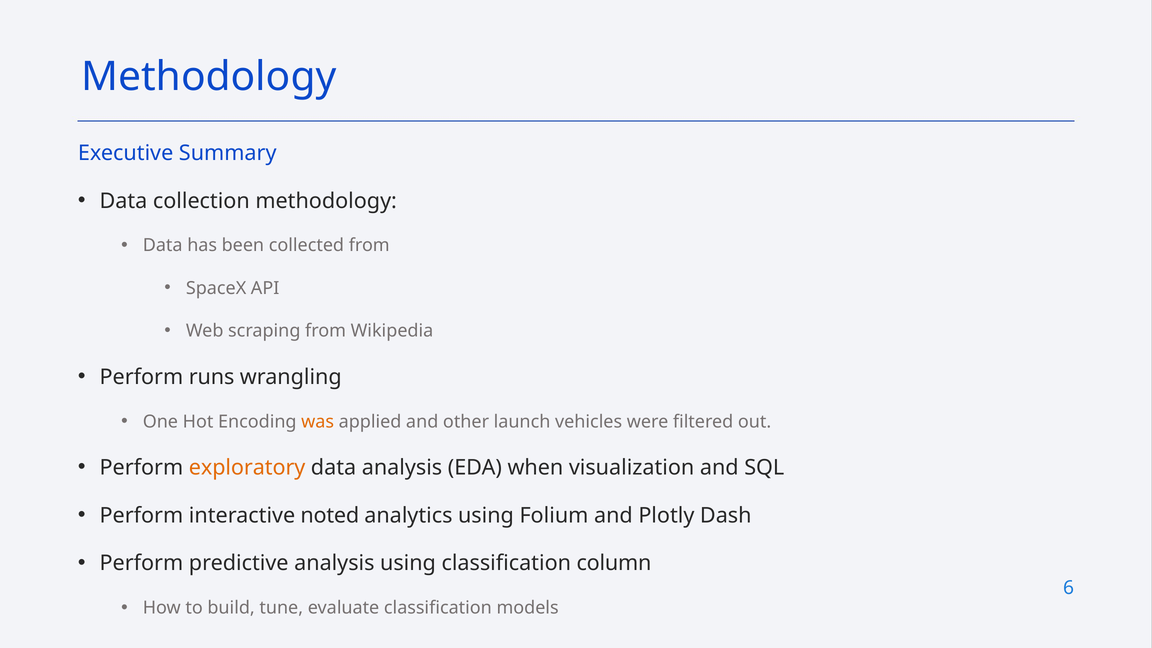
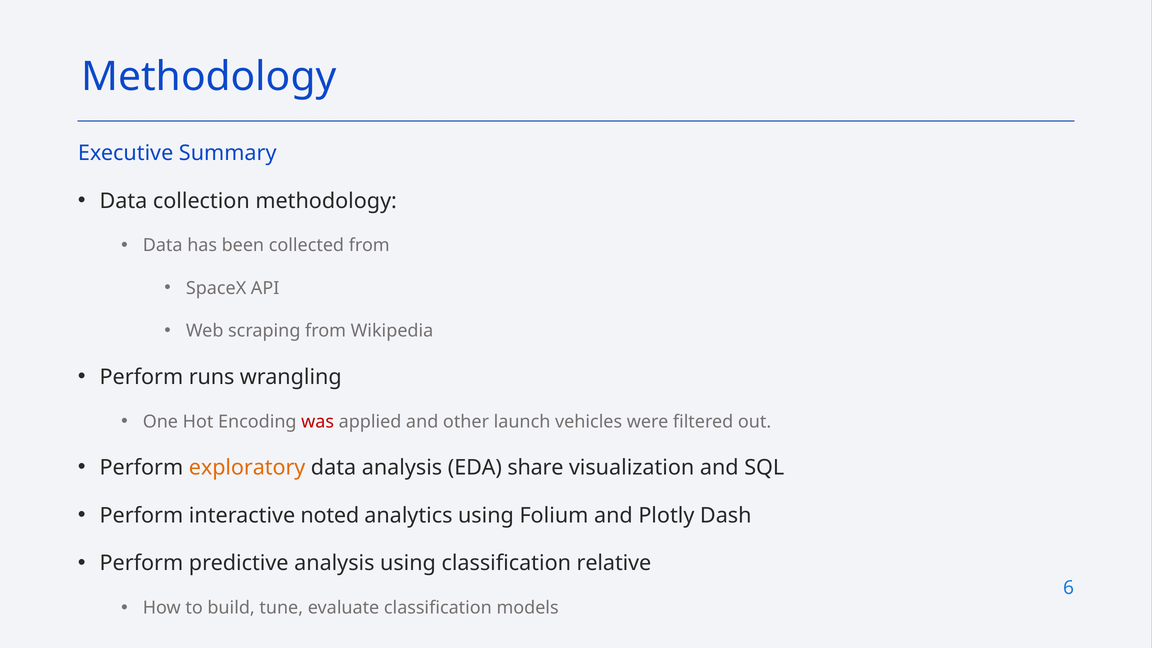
was colour: orange -> red (318, 422)
when: when -> share (535, 468)
column: column -> relative (614, 563)
